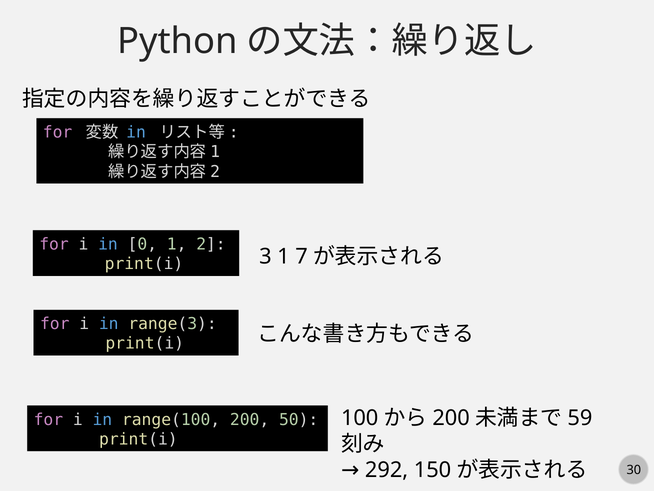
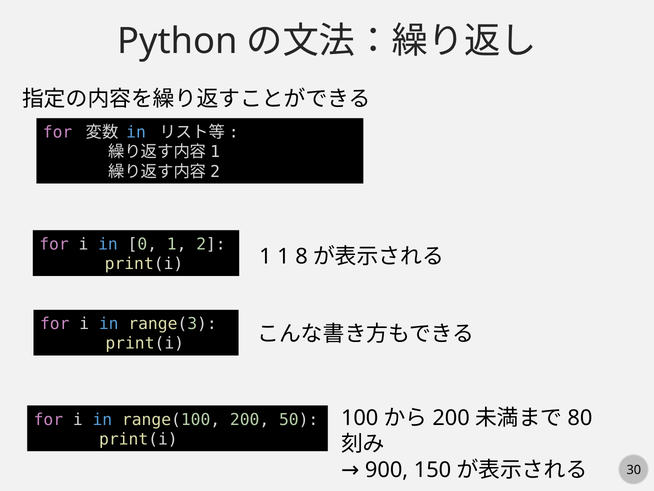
print(i 3: 3 -> 1 (265, 256)
7: 7 -> 8 (302, 256)
59: 59 -> 80 (580, 417)
292: 292 -> 900 (387, 470)
